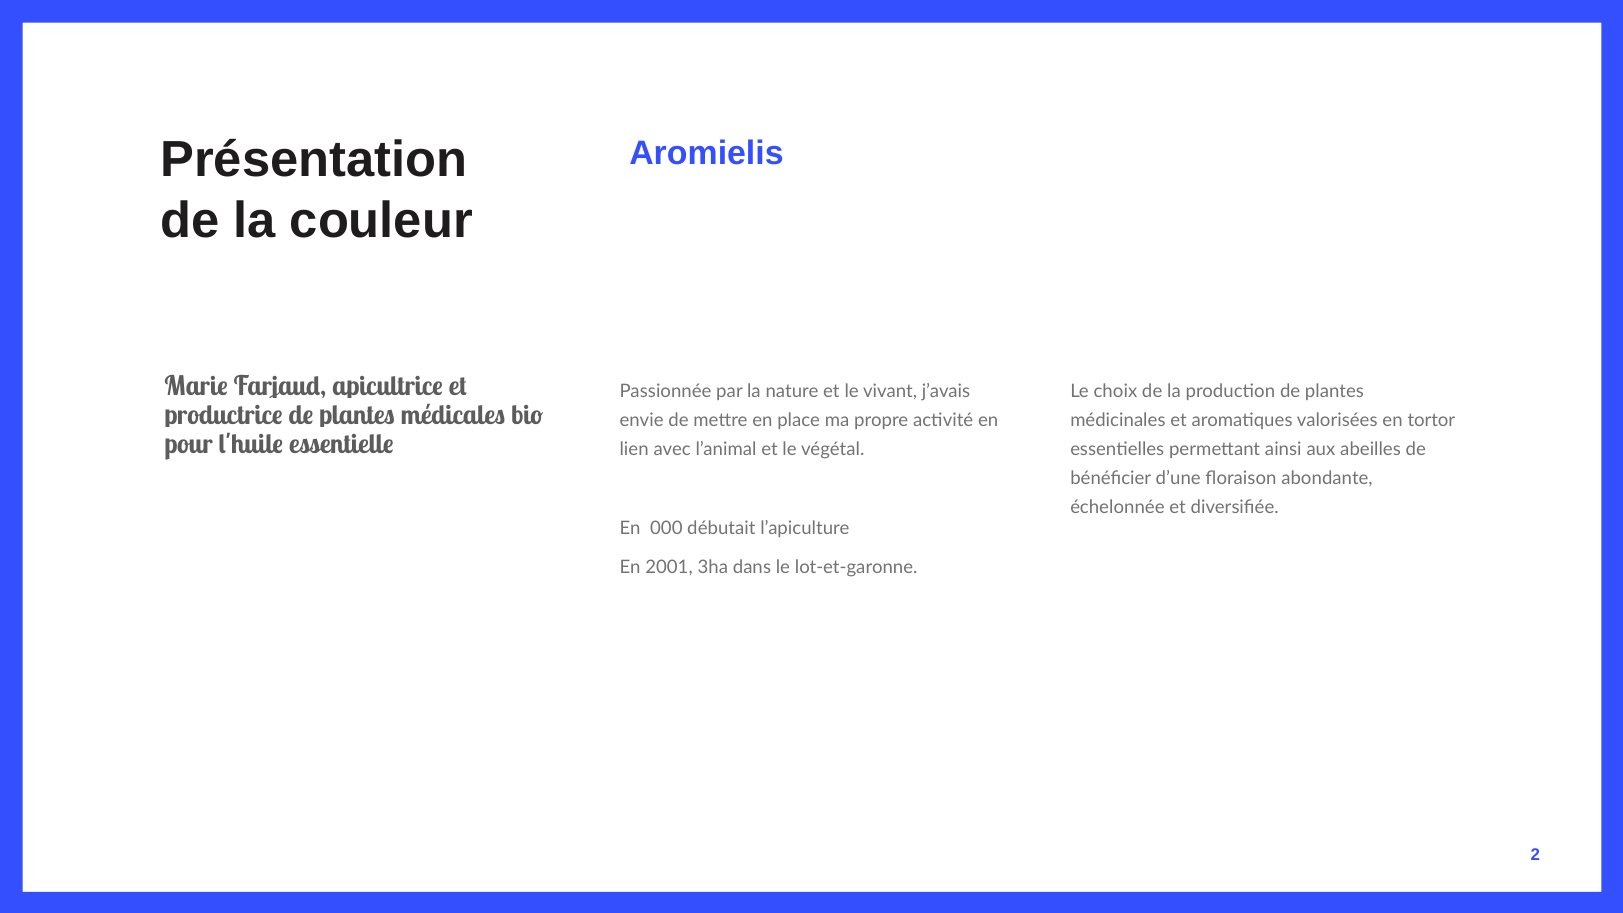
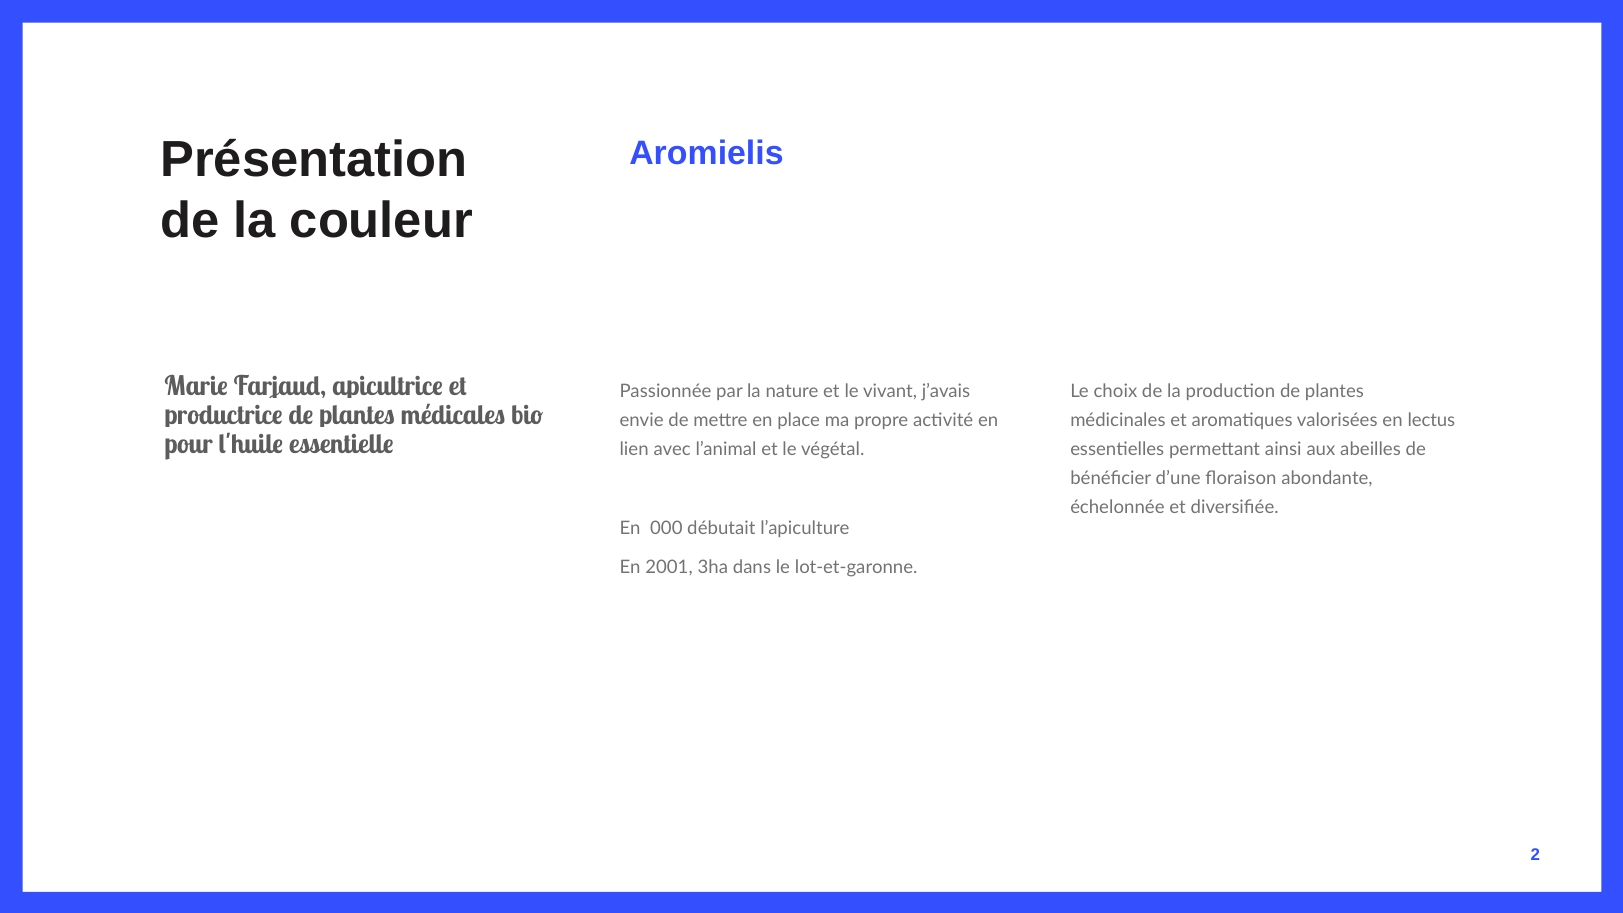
tortor: tortor -> lectus (1431, 420)
